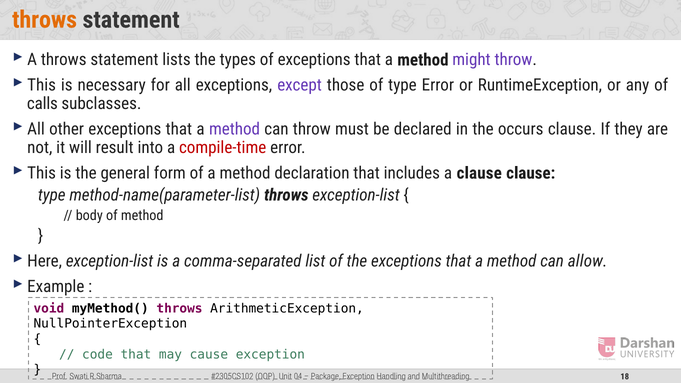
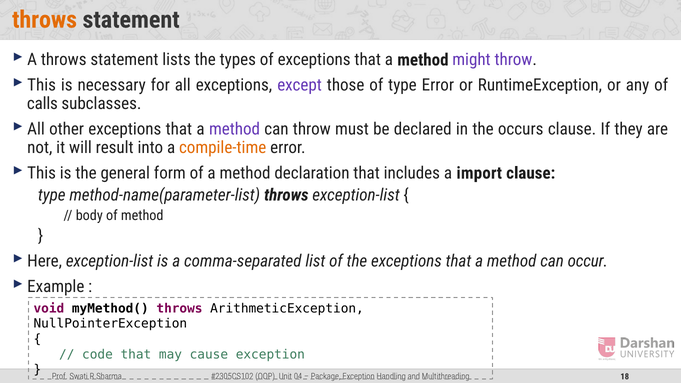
compile-time colour: red -> orange (223, 148)
a clause: clause -> import (479, 173)
allow: allow -> occur (588, 261)
